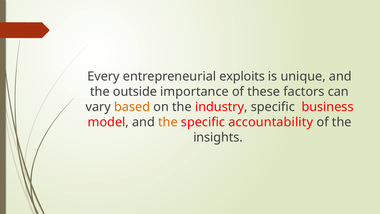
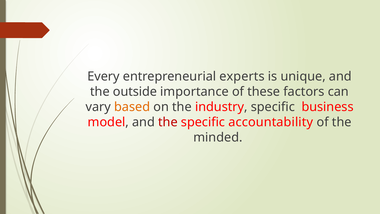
exploits: exploits -> experts (242, 76)
the colour: orange -> red (168, 122)
insights: insights -> minded (218, 137)
